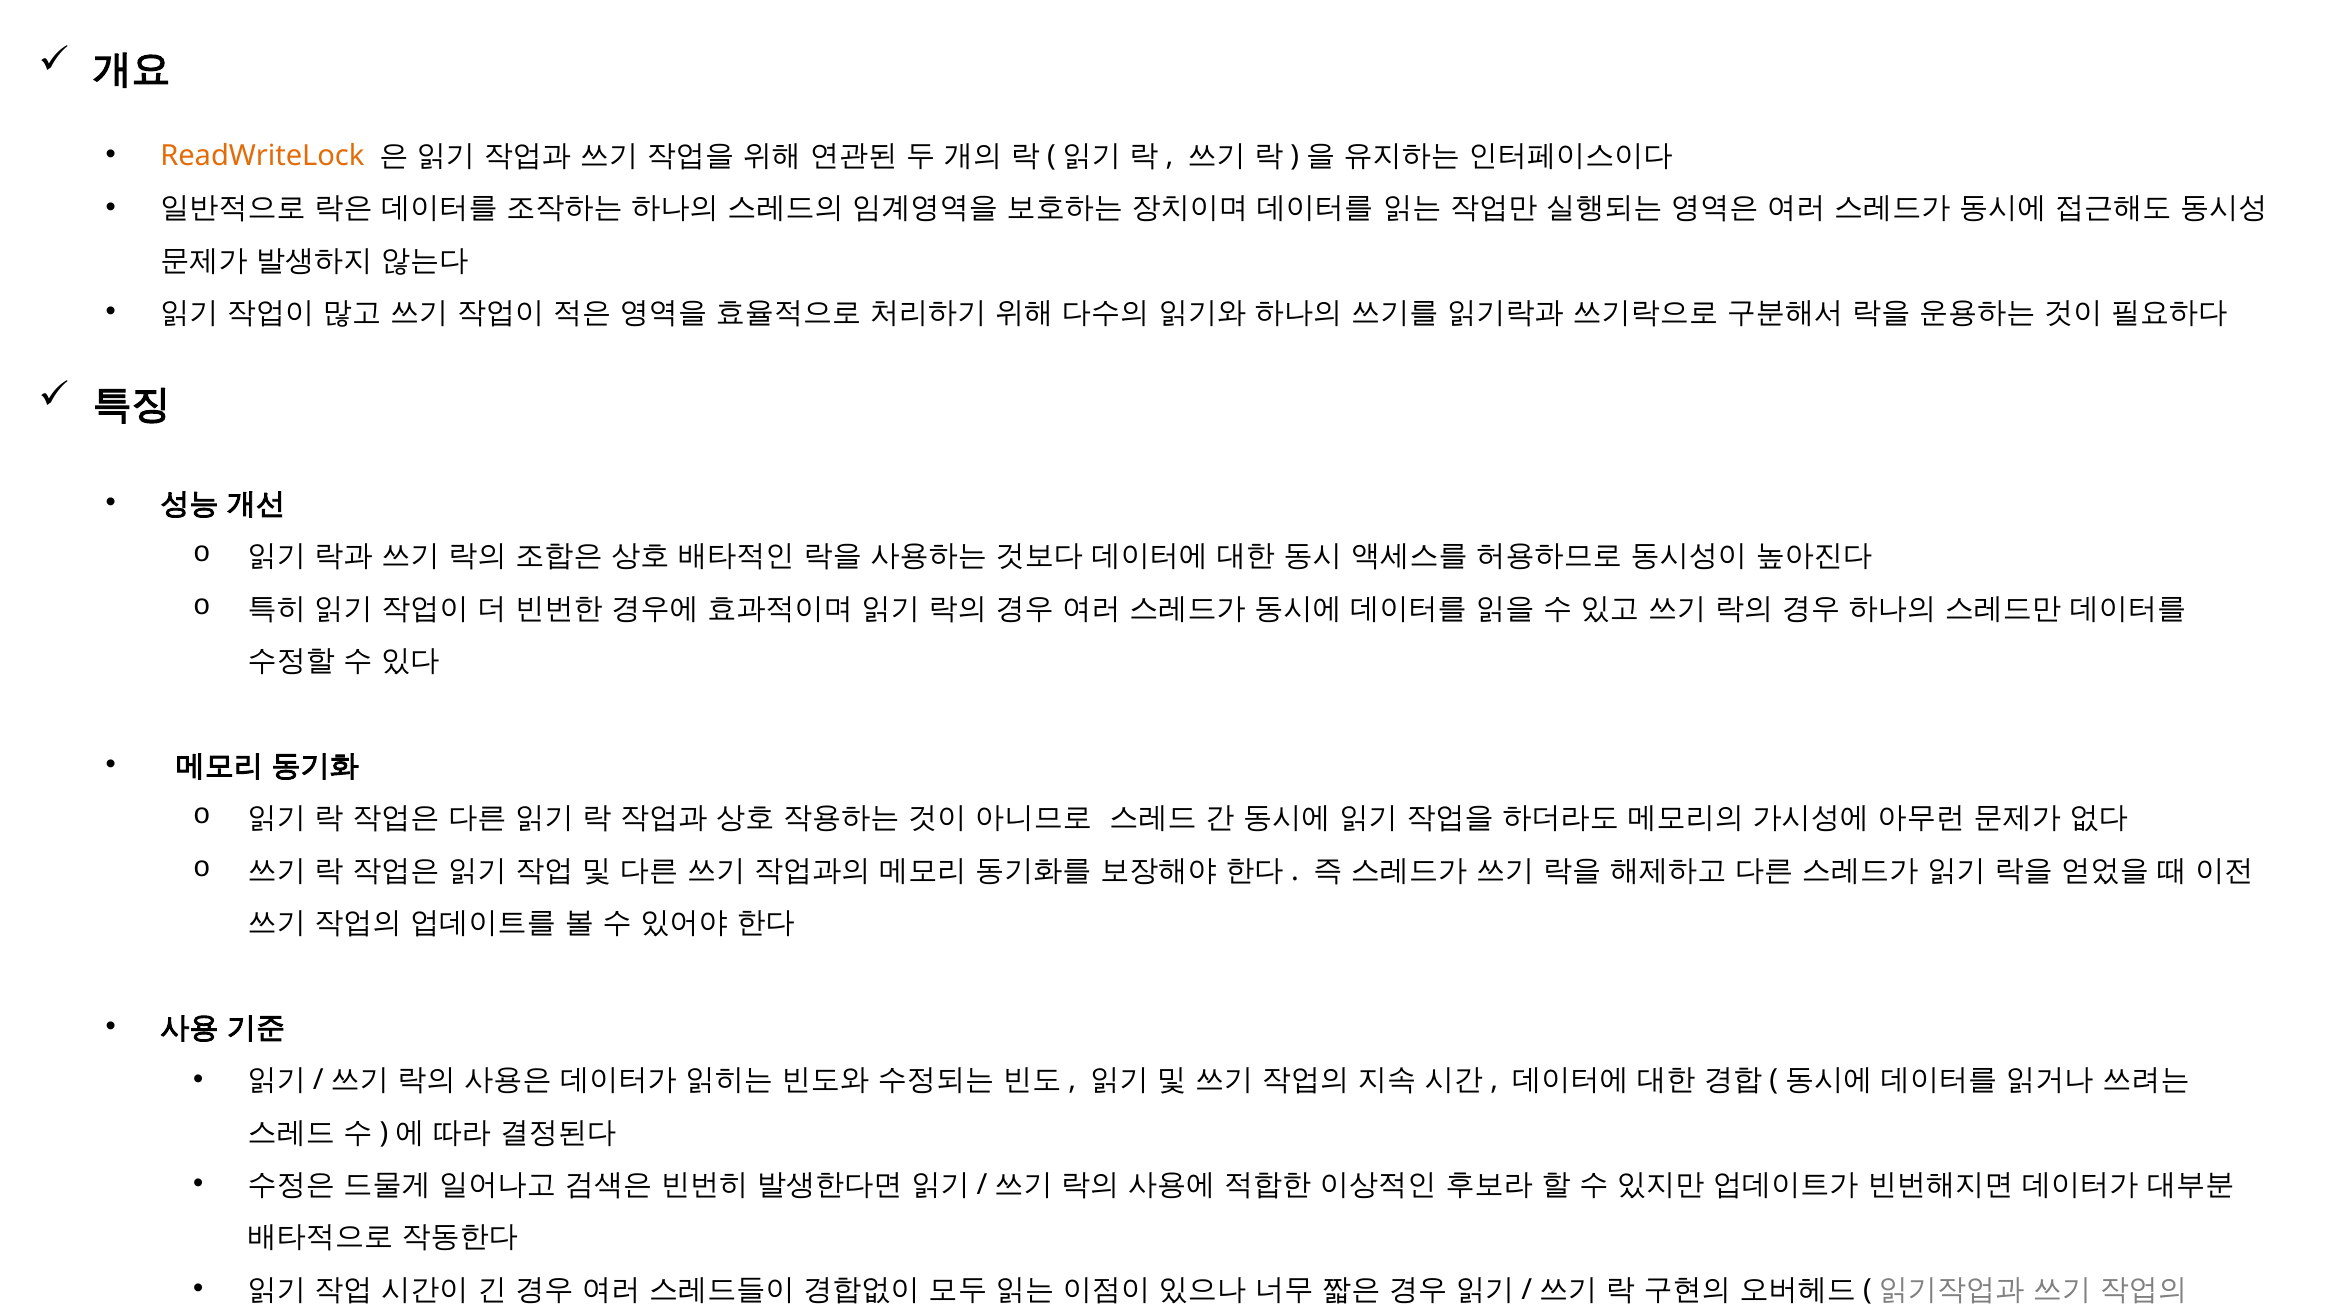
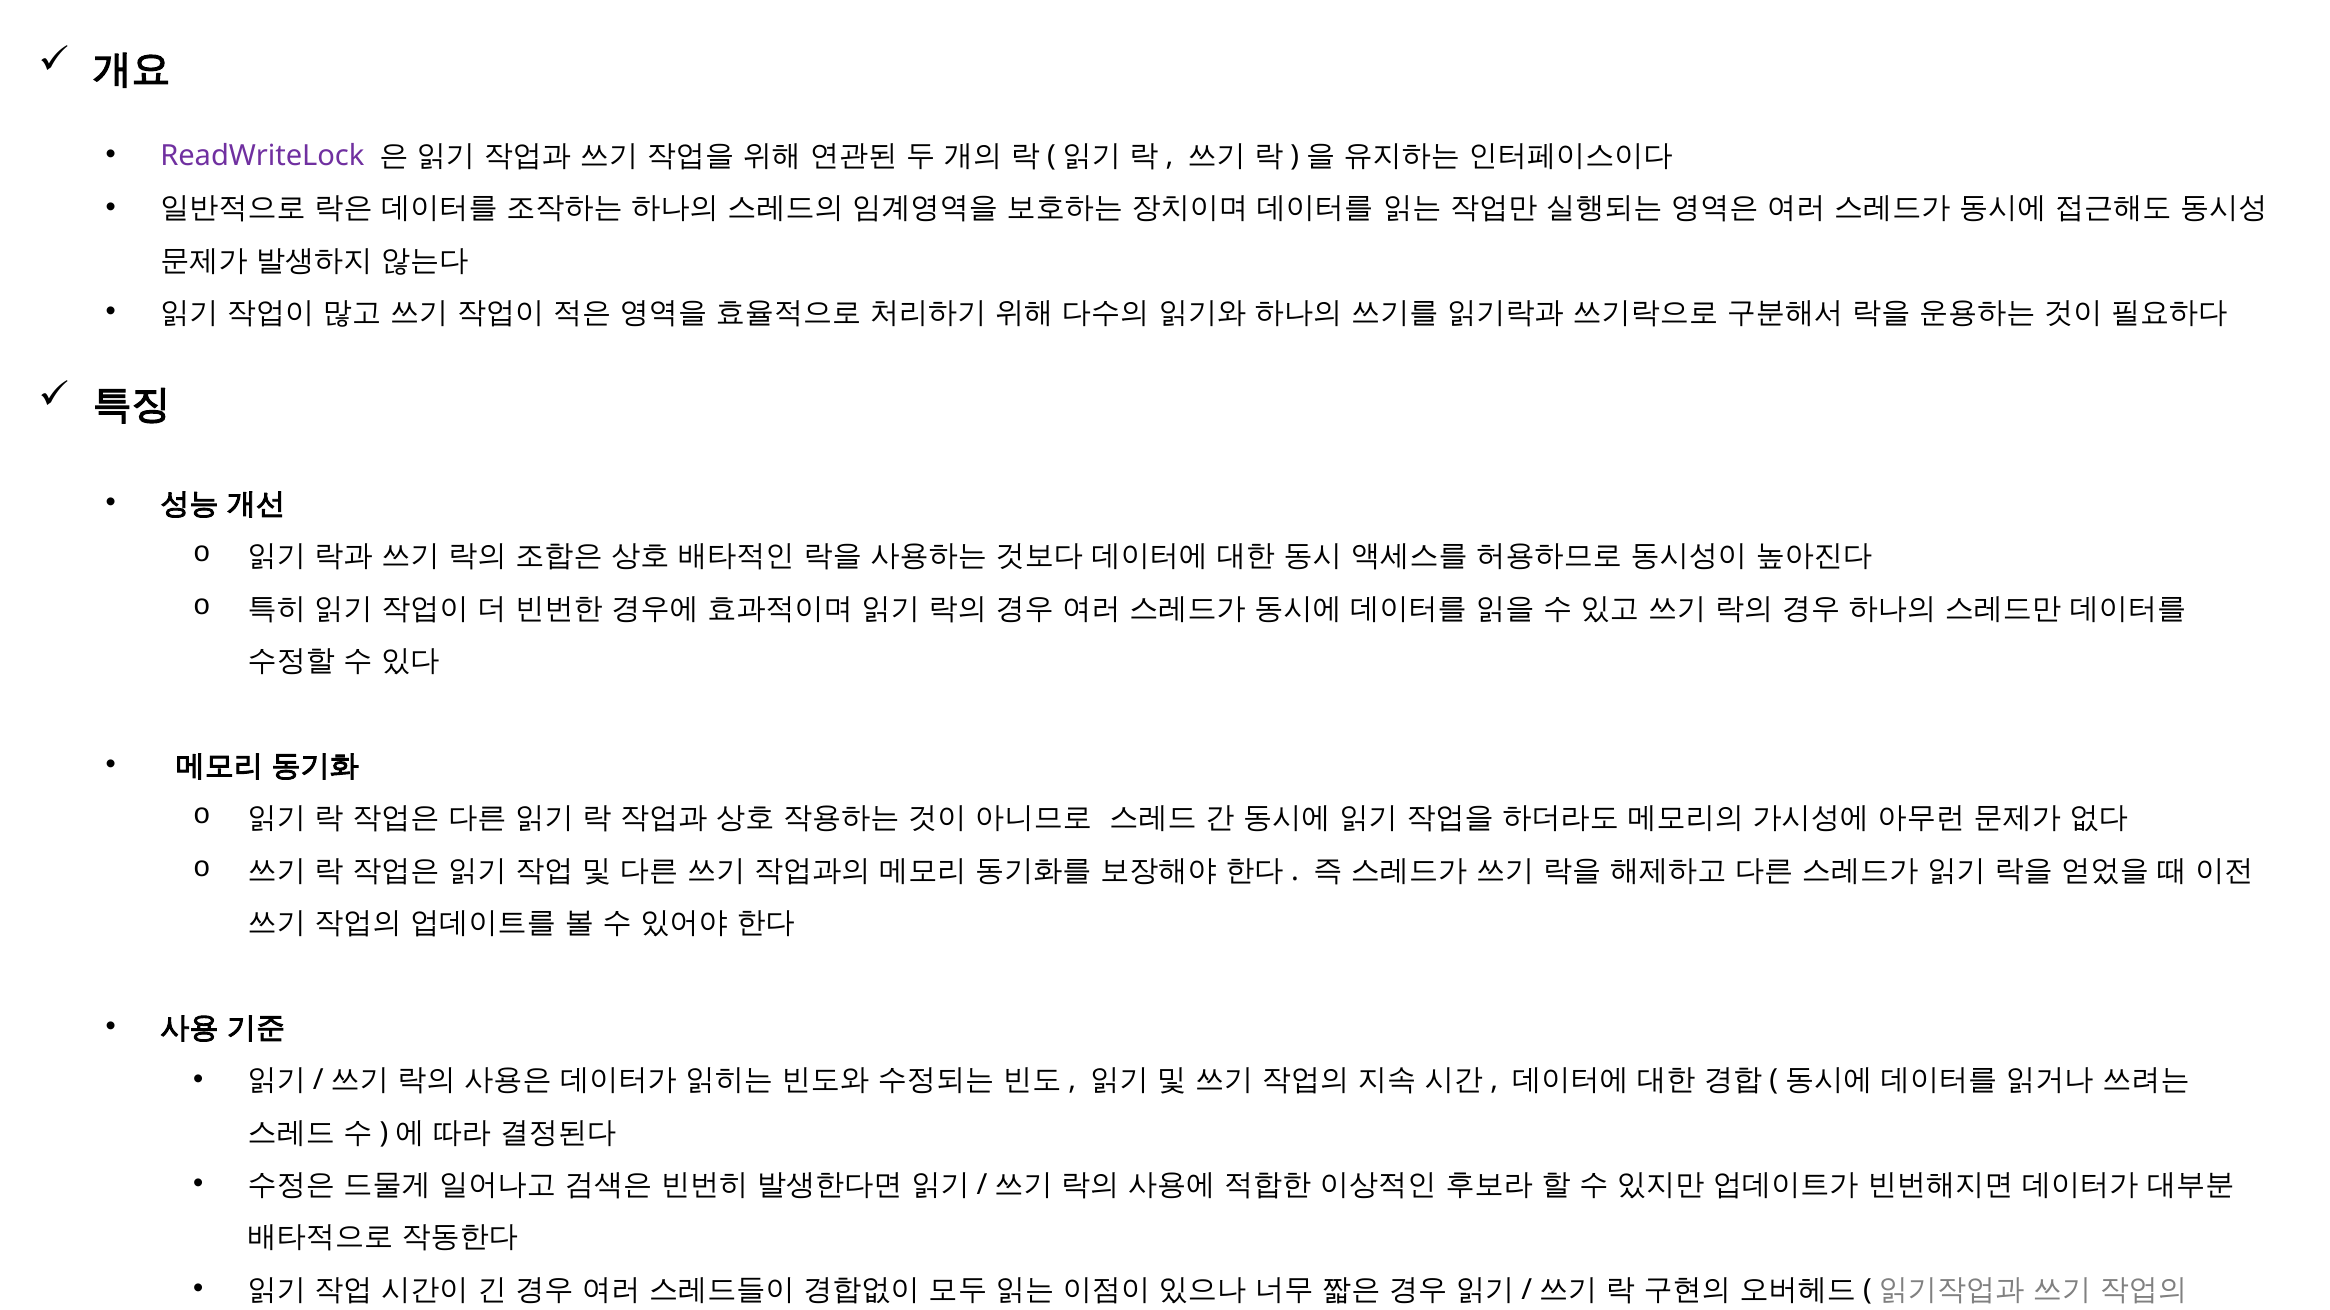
ReadWriteLock colour: orange -> purple (262, 156)
